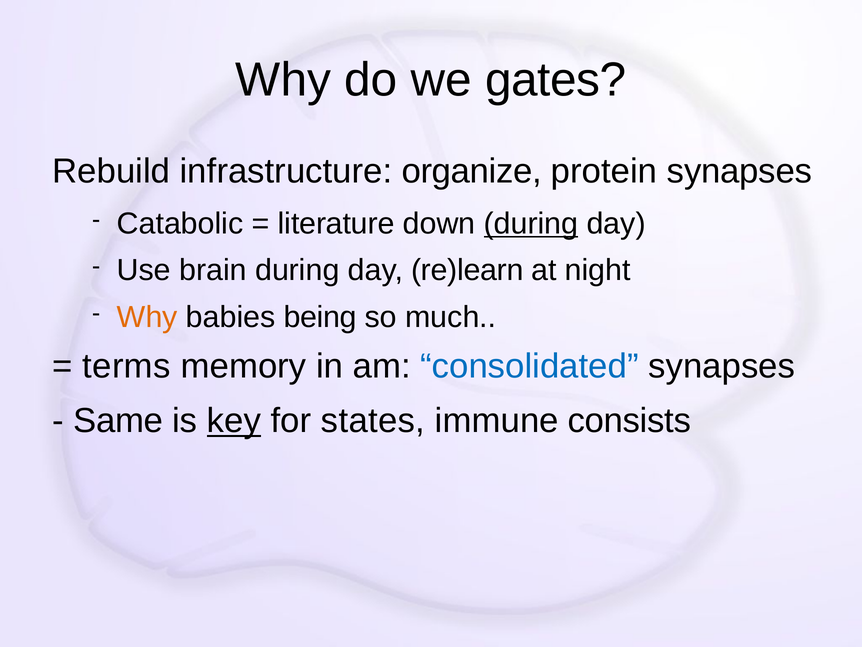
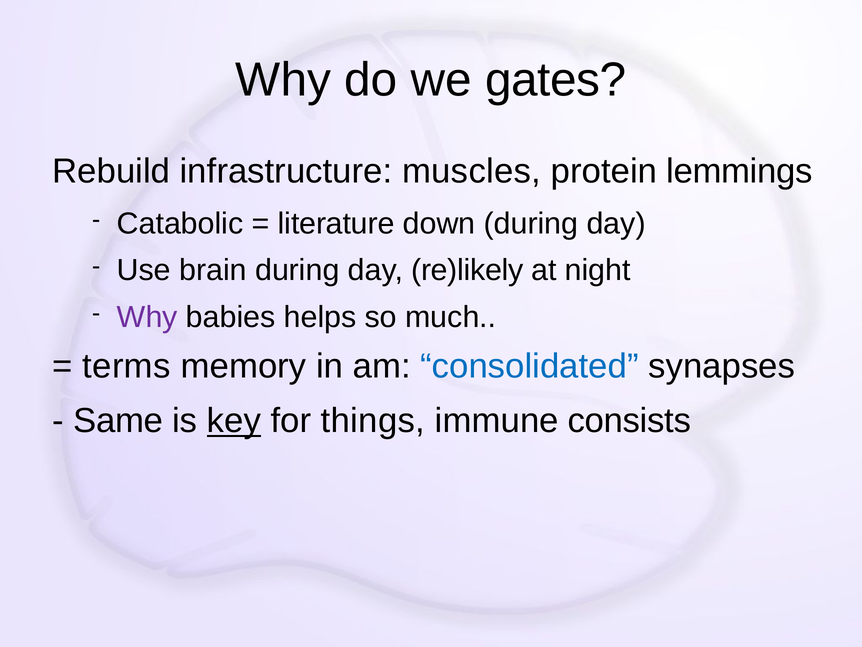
organize: organize -> muscles (472, 171)
protein synapses: synapses -> lemmings (740, 171)
during underline: present -> none (531, 224)
re)learn: re)learn -> re)likely (467, 270)
Why colour: orange -> purple (147, 317)
being: being -> helps (320, 317)
states: states -> things (373, 421)
